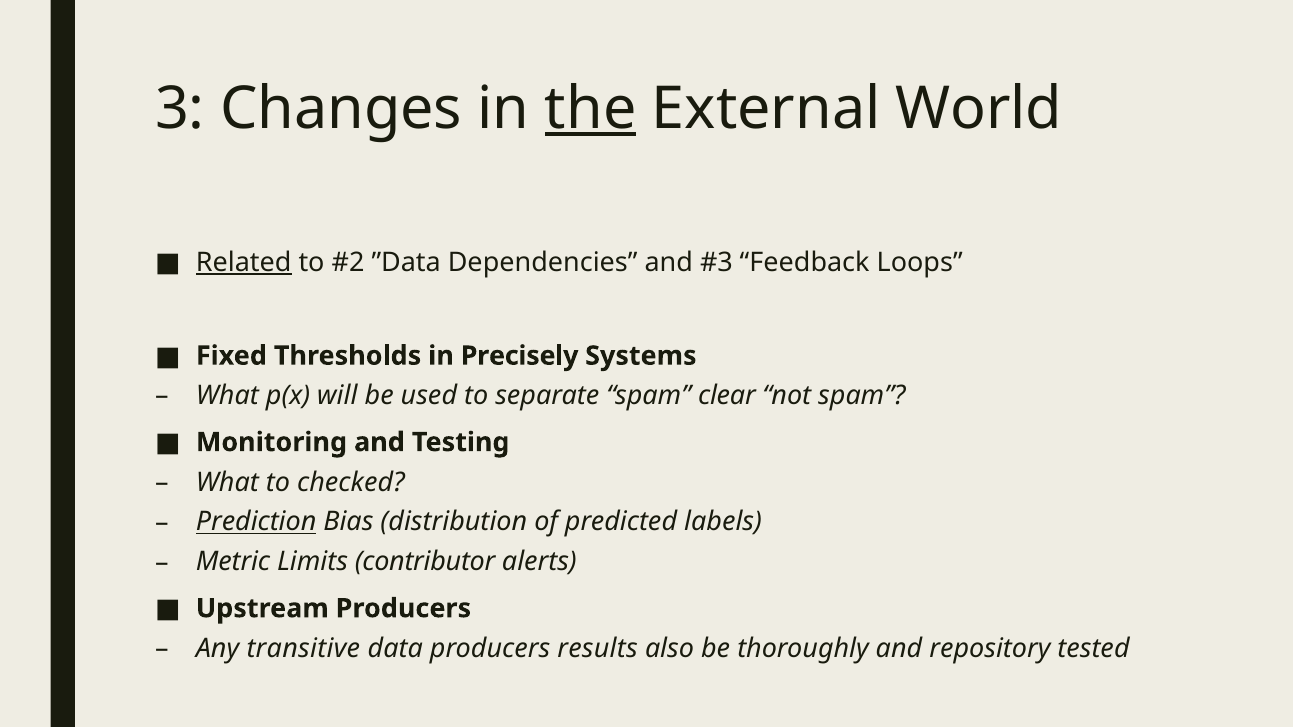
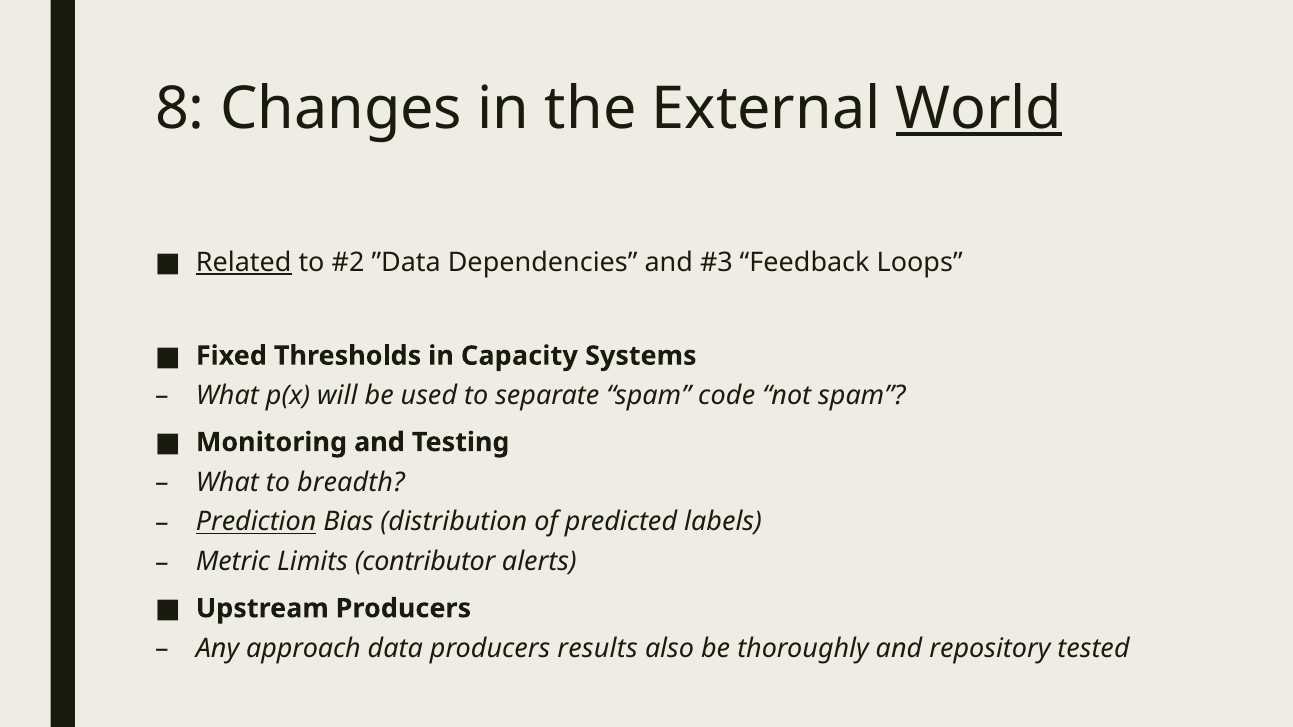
3: 3 -> 8 (180, 109)
the underline: present -> none (591, 109)
World underline: none -> present (979, 109)
Precisely: Precisely -> Capacity (519, 356)
clear: clear -> code (727, 396)
checked: checked -> breadth (351, 482)
transitive: transitive -> approach (303, 649)
